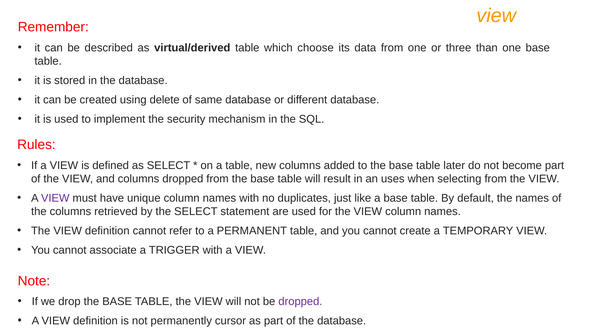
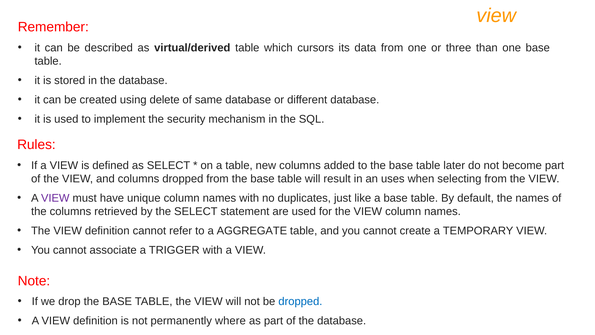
choose: choose -> cursors (316, 48)
PERMANENT: PERMANENT -> AGGREGATE (252, 231)
dropped colour: purple -> blue (300, 301)
cursor: cursor -> where (230, 321)
